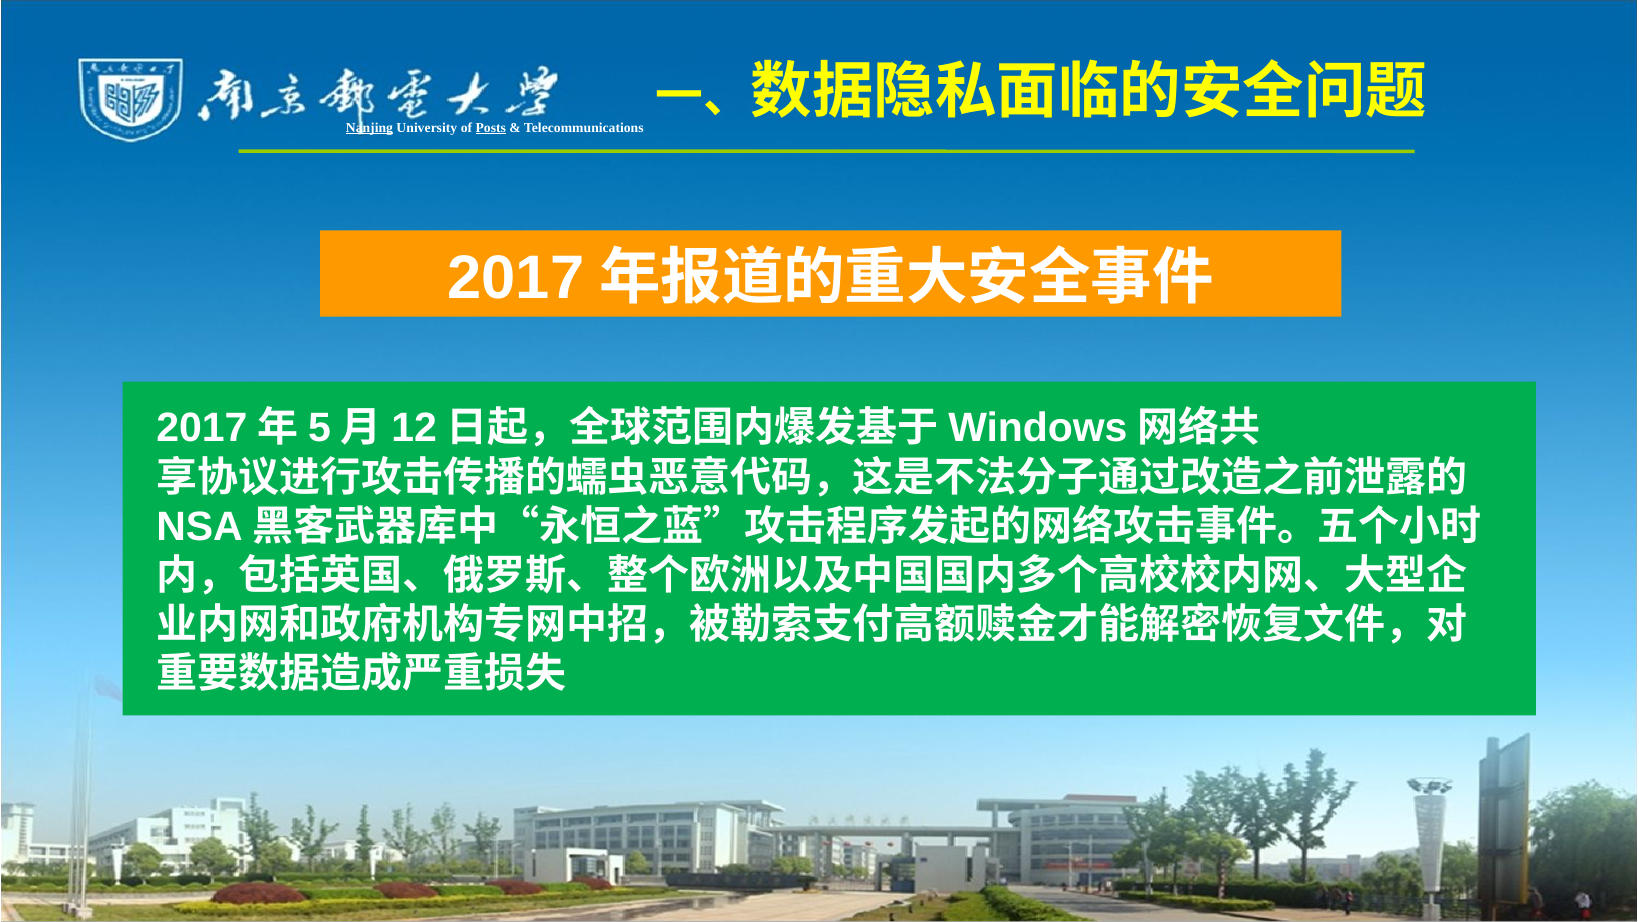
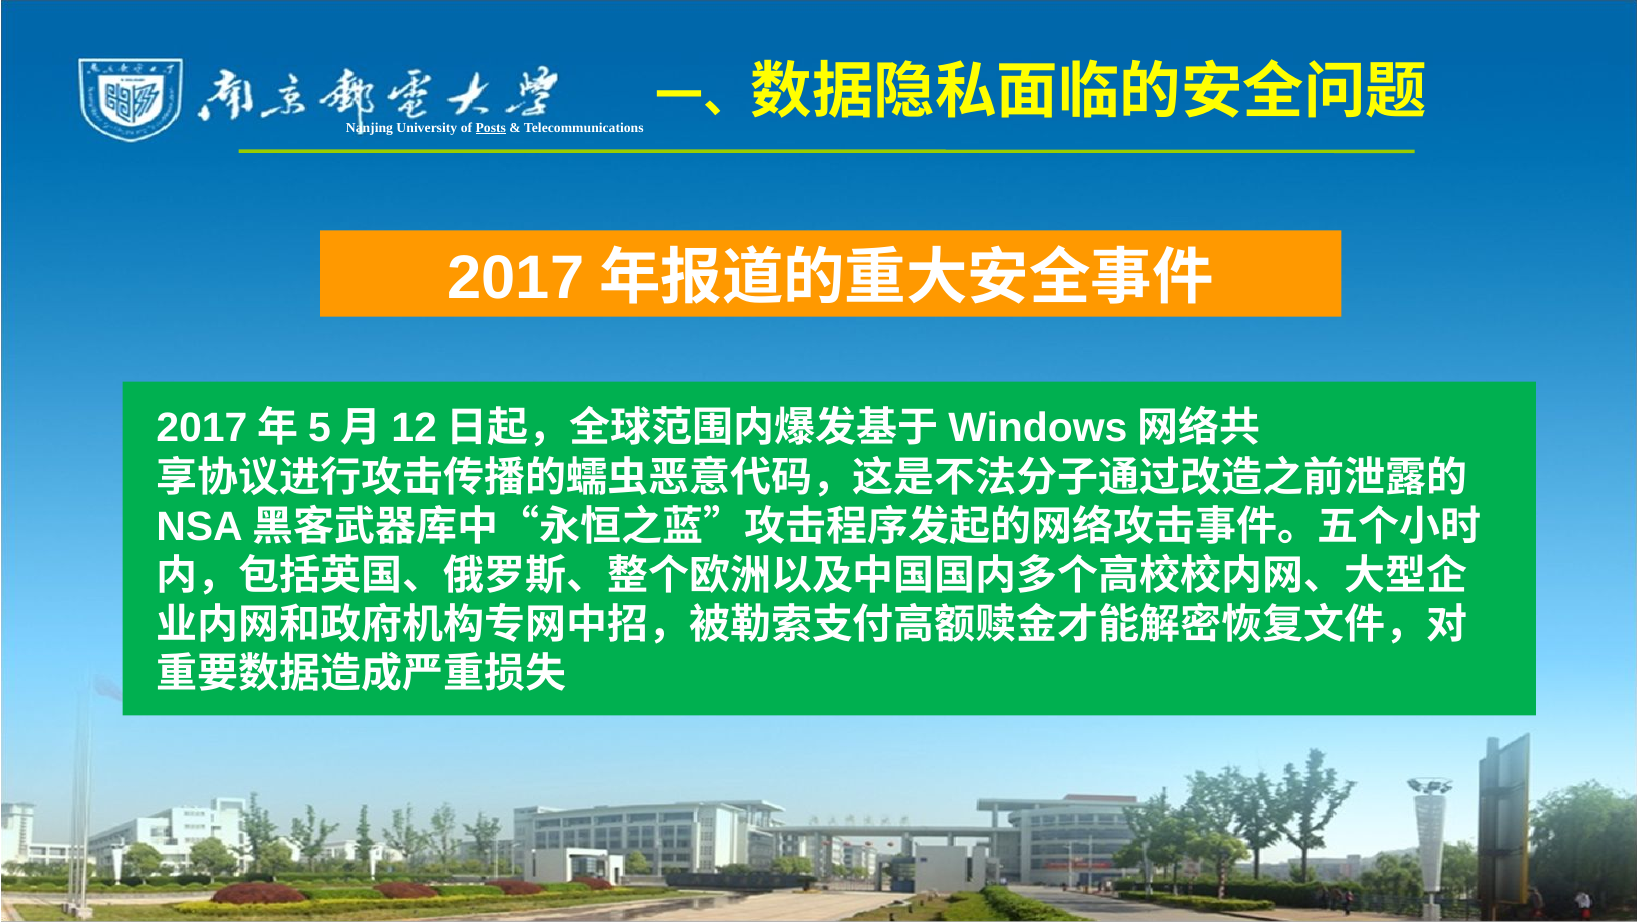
Nanjing underline: present -> none (369, 128)
